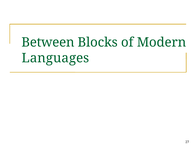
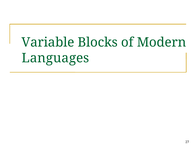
Between: Between -> Variable (48, 42)
